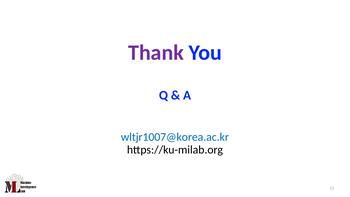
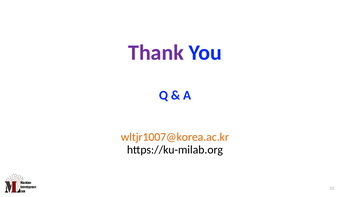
wltjr1007@korea.ac.kr colour: blue -> orange (175, 137)
